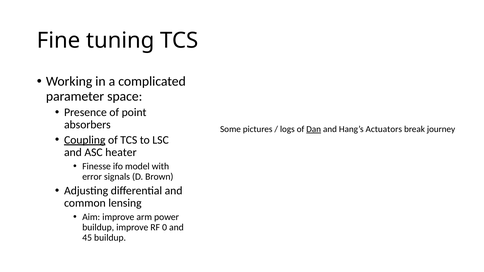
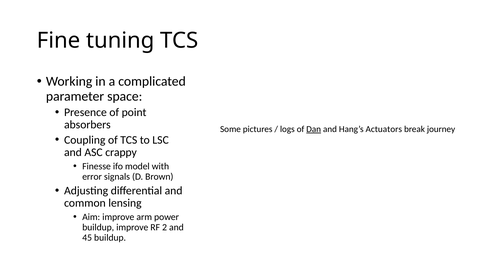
Coupling underline: present -> none (85, 140)
heater: heater -> crappy (121, 153)
0: 0 -> 2 (165, 228)
